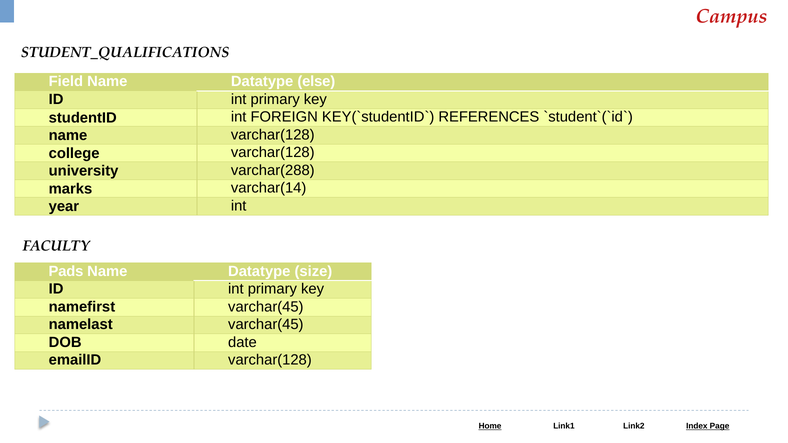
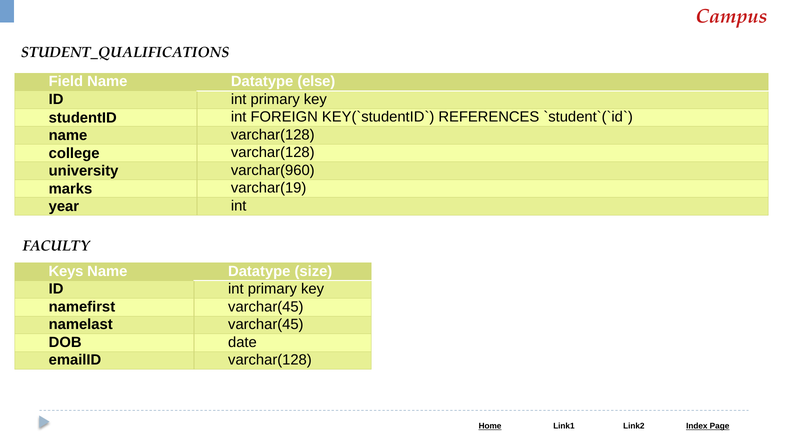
varchar(288: varchar(288 -> varchar(960 (273, 170)
varchar(14: varchar(14 -> varchar(19 (269, 188)
Pads: Pads -> Keys (66, 272)
